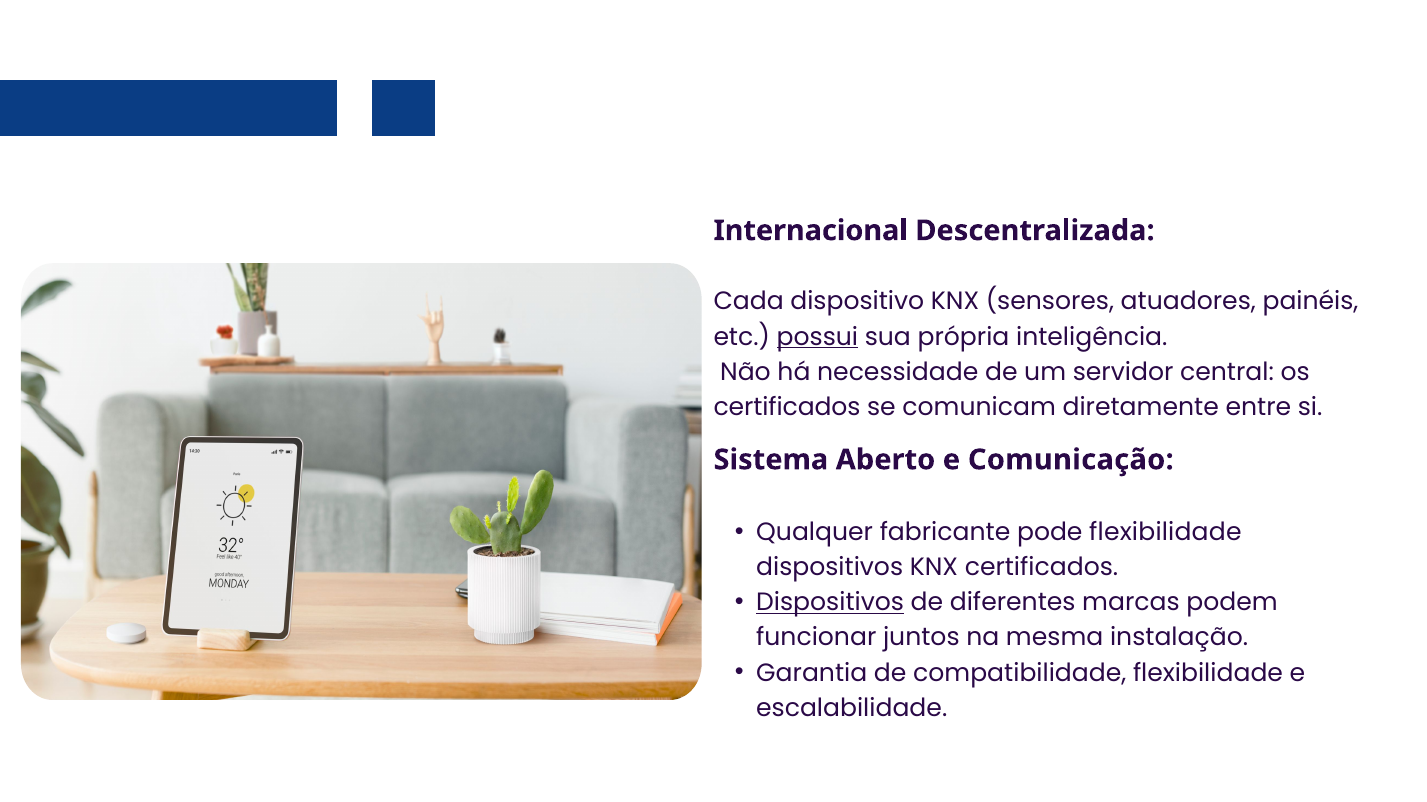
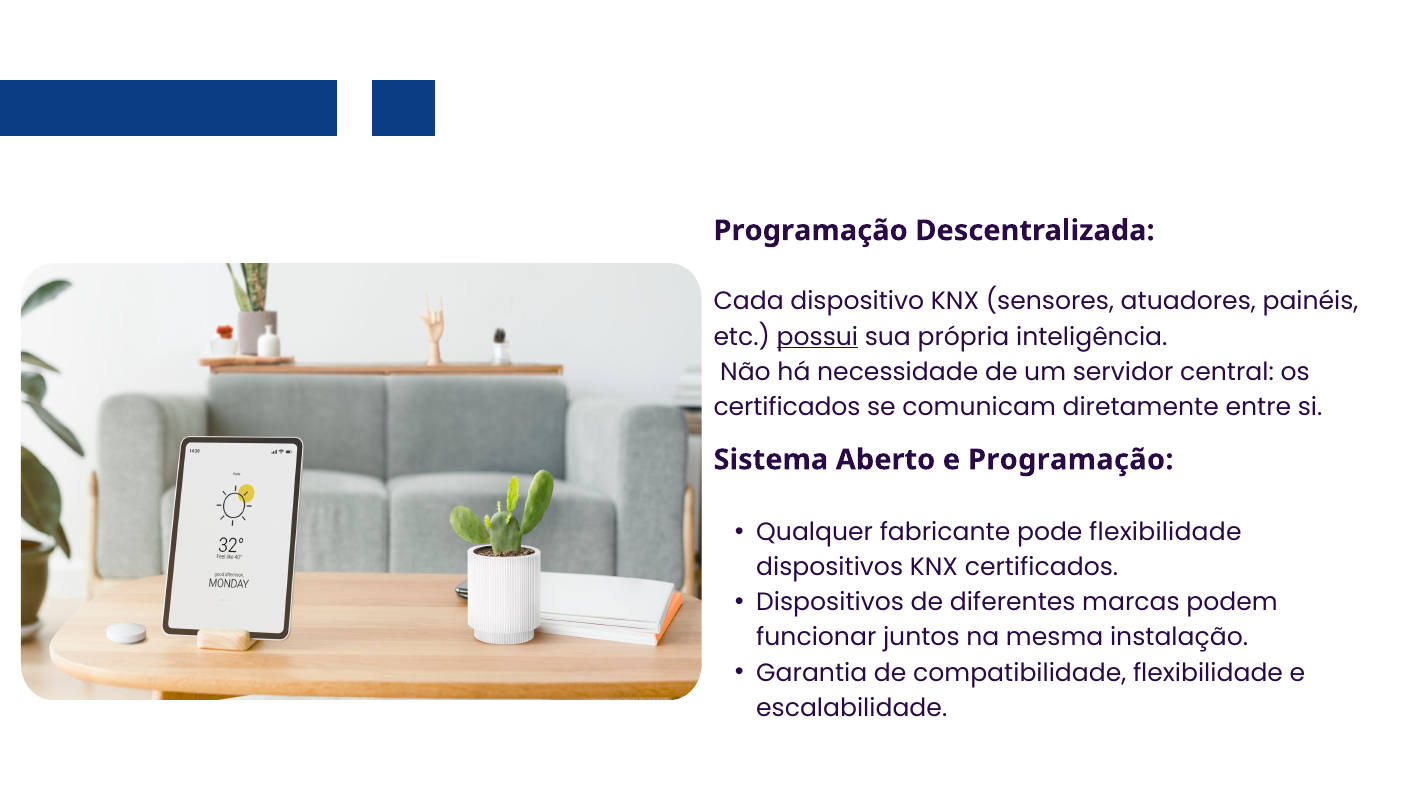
Internacional: Internacional -> Programação (811, 231)
e Comunicação: Comunicação -> Programação (1071, 460)
Dispositivos underline: present -> none (830, 603)
